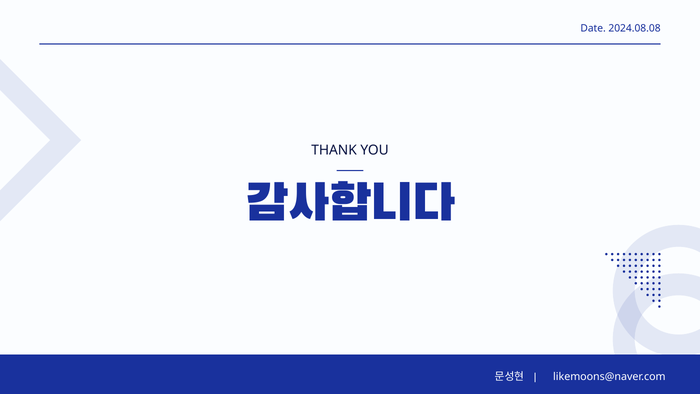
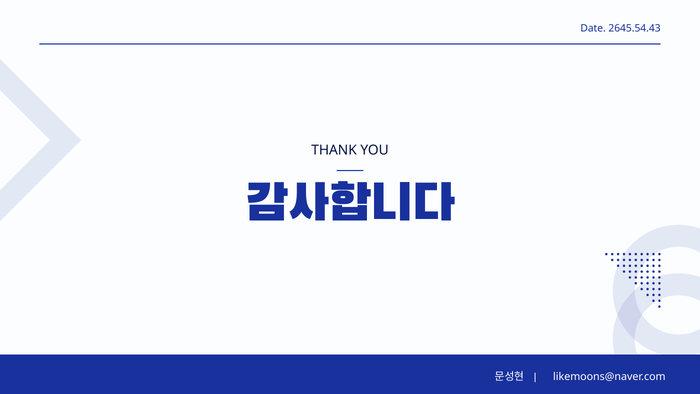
2024.08.08: 2024.08.08 -> 2645.54.43 (635, 28)
